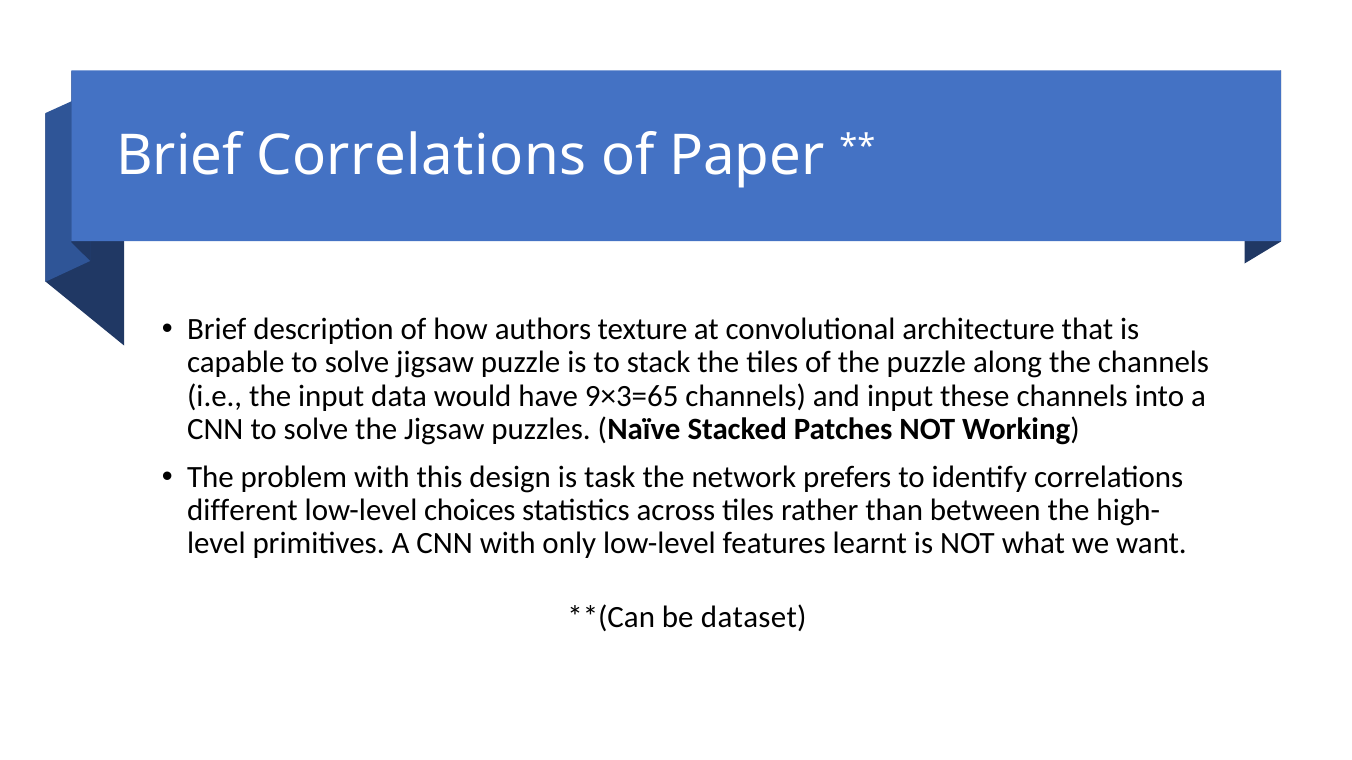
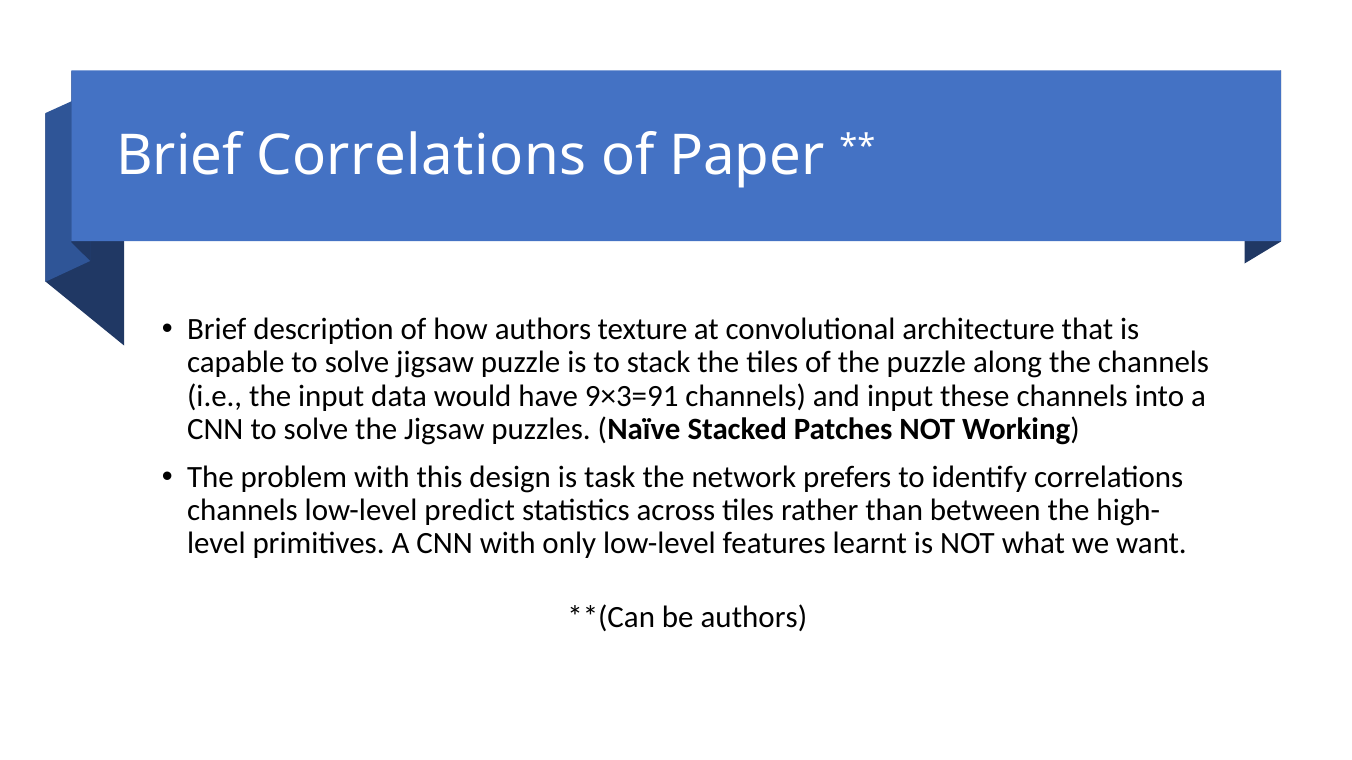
9×3=65: 9×3=65 -> 9×3=91 (632, 396)
different: different -> channels (242, 511)
choices: choices -> predict (470, 511)
be dataset: dataset -> authors (754, 618)
